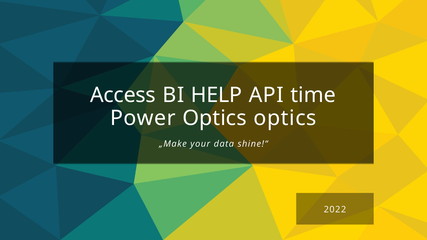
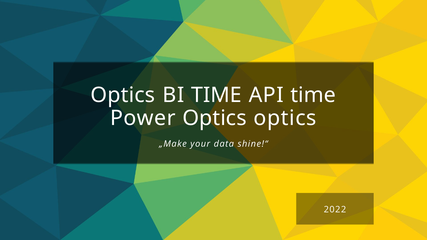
Access: Access -> Optics (123, 95)
BI HELP: HELP -> TIME (216, 95)
